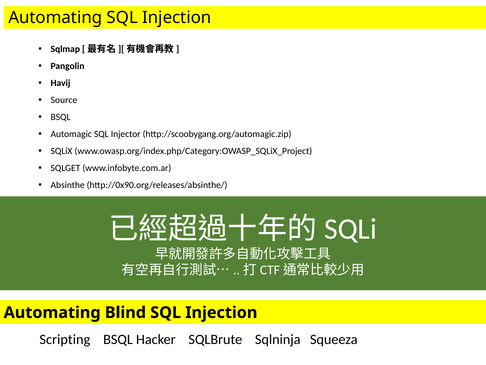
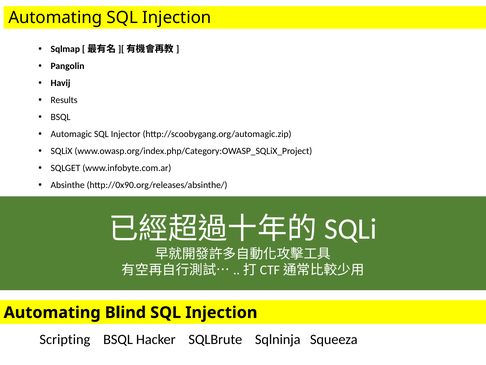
Source: Source -> Results (64, 100)
